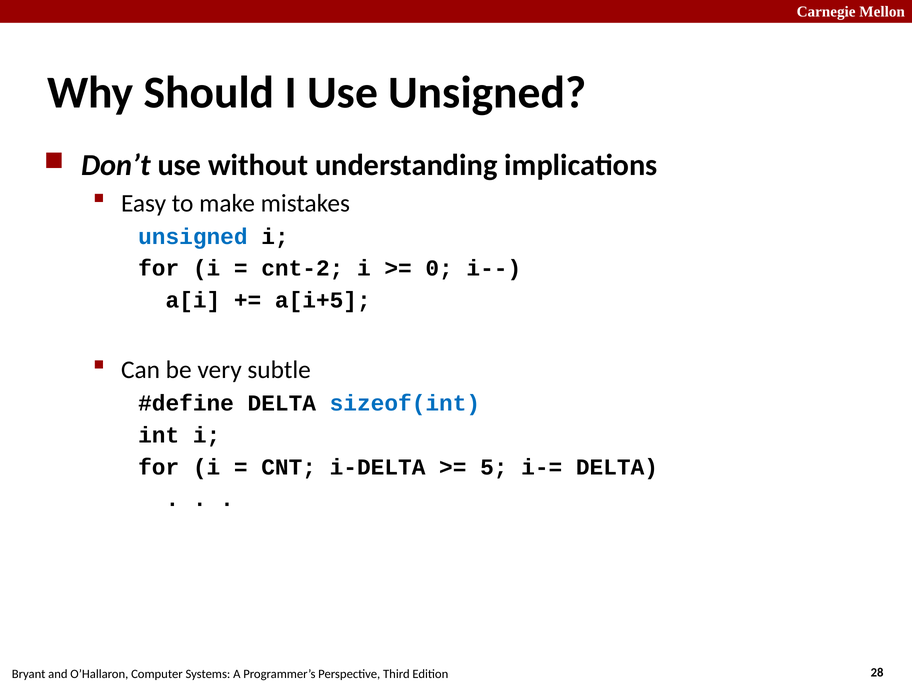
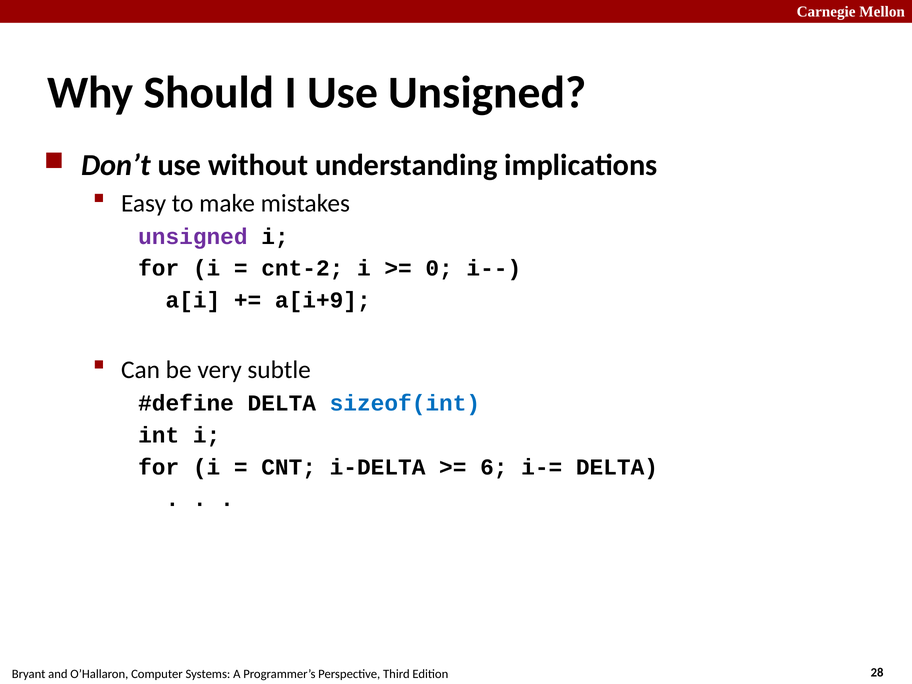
unsigned colour: blue -> purple (193, 236)
a[i+5: a[i+5 -> a[i+9 (323, 300)
5: 5 -> 6 (494, 467)
